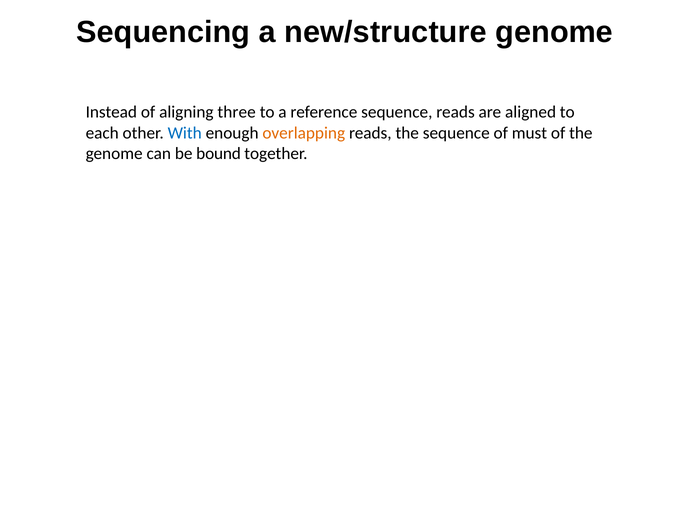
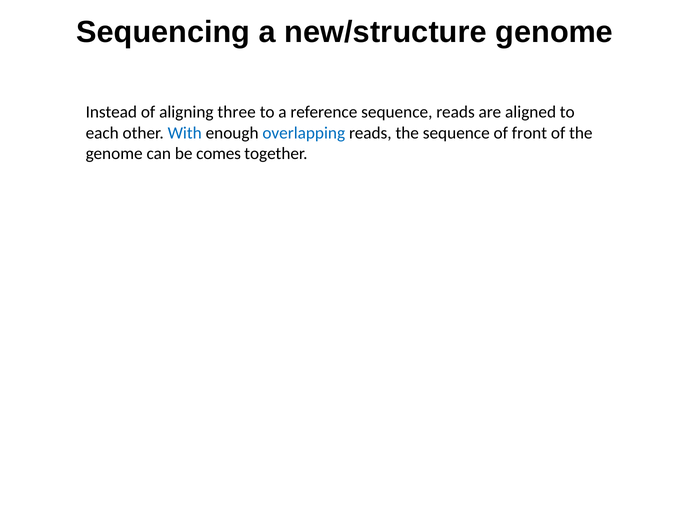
overlapping colour: orange -> blue (304, 133)
must: must -> front (529, 133)
bound: bound -> comes (219, 154)
